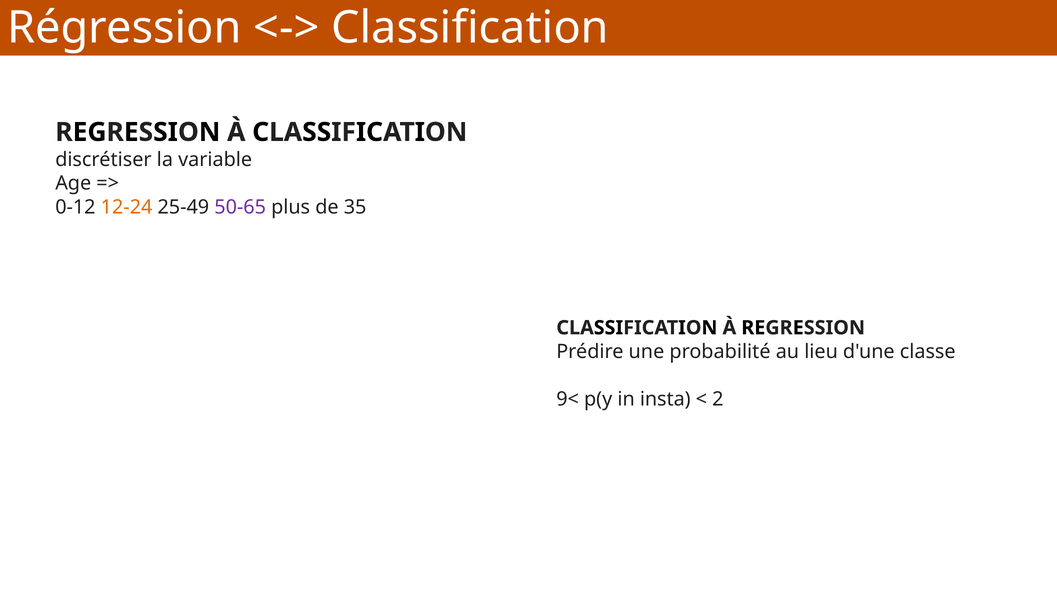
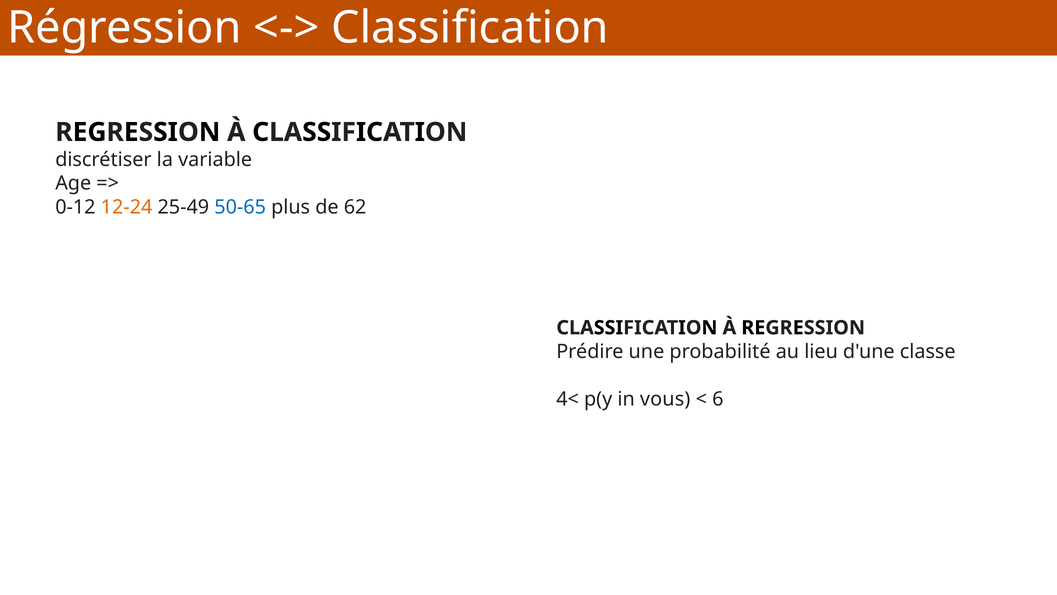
50-65 colour: purple -> blue (240, 207)
35: 35 -> 62 (355, 207)
9<: 9< -> 4< (568, 399)
insta: insta -> vous (665, 399)
2: 2 -> 6 (718, 399)
